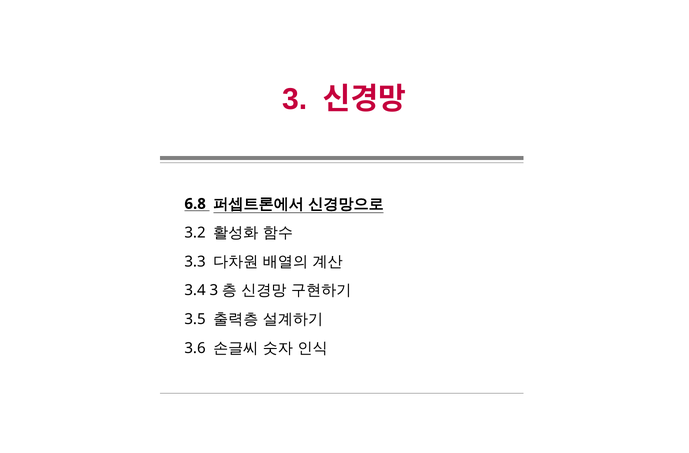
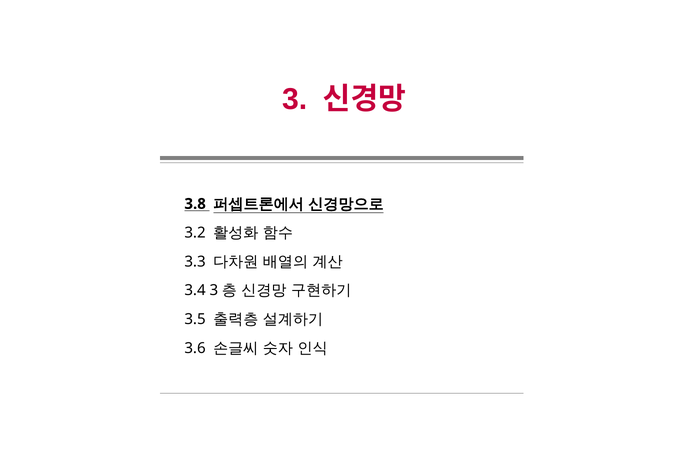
6.8: 6.8 -> 3.8 (195, 204)
